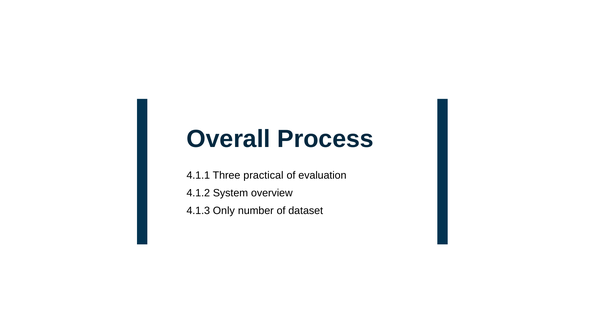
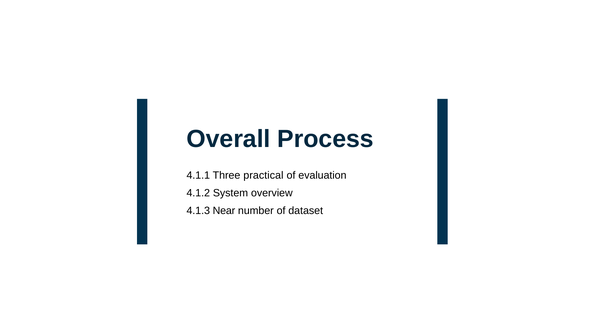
Only: Only -> Near (224, 210)
